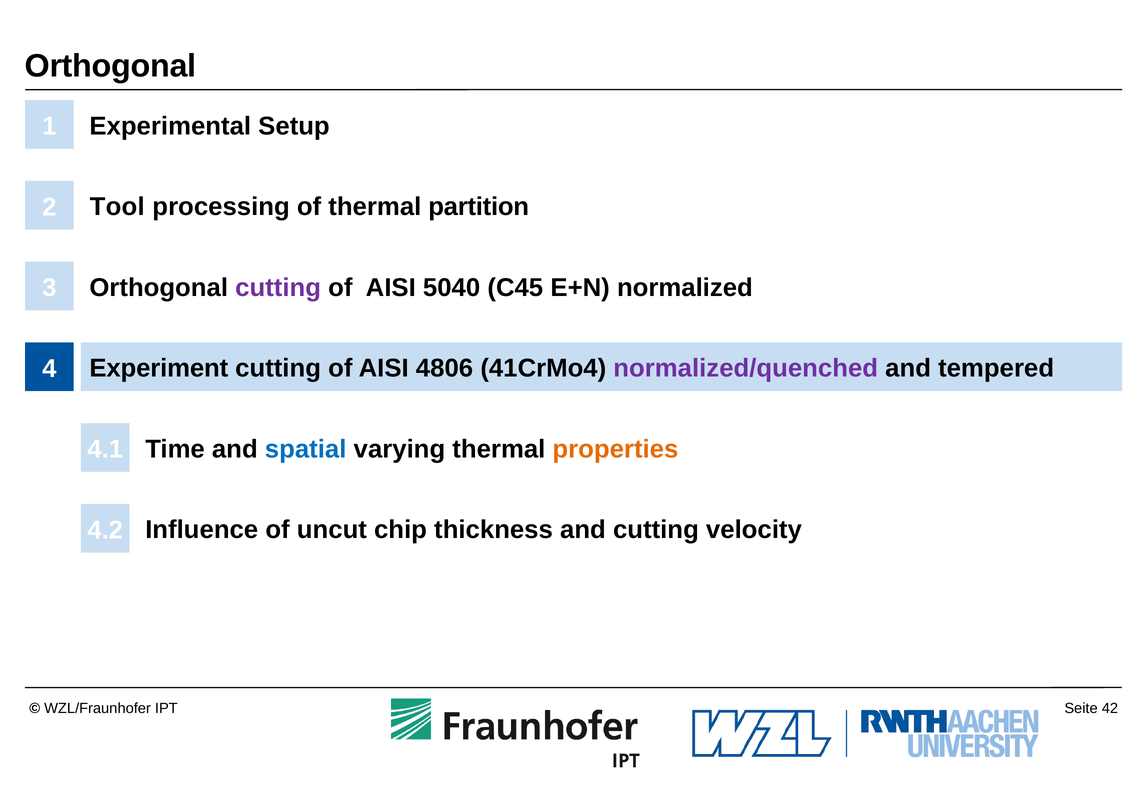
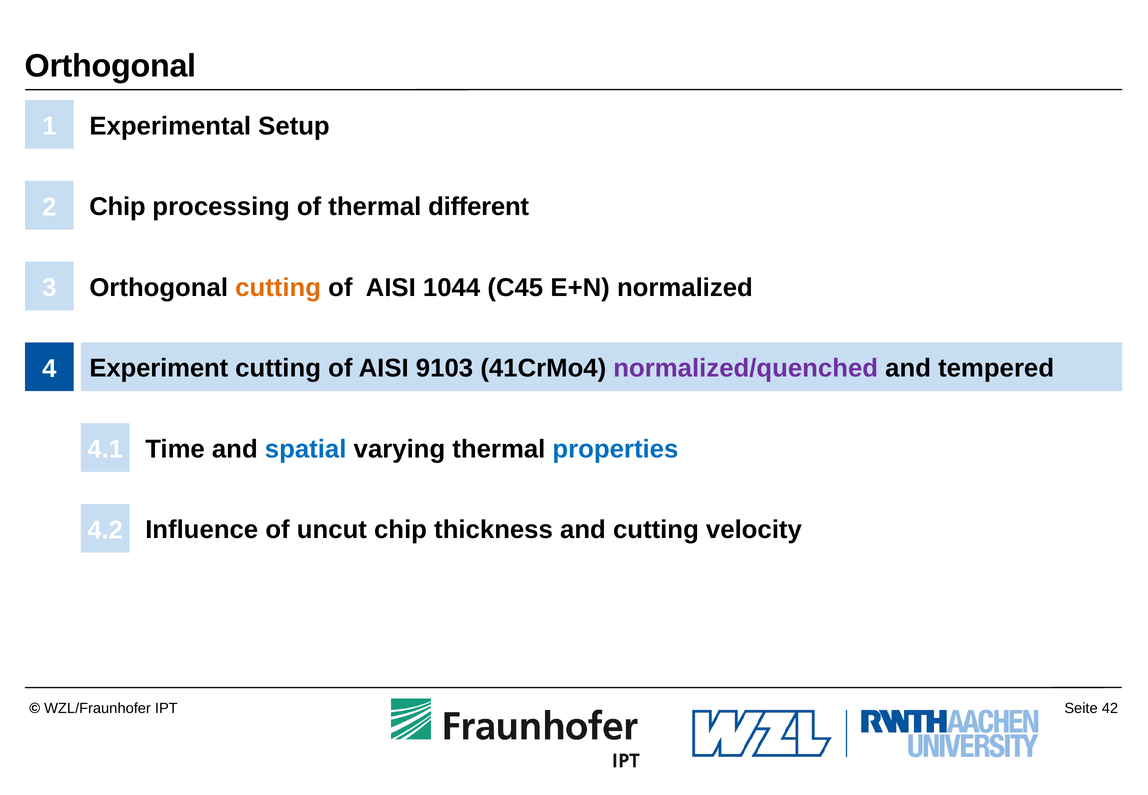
Tool: Tool -> Chip (117, 207)
partition: partition -> different (479, 207)
cutting colour: purple -> orange (278, 288)
5040: 5040 -> 1044 (452, 288)
4806: 4806 -> 9103 (444, 368)
properties colour: orange -> blue (615, 449)
